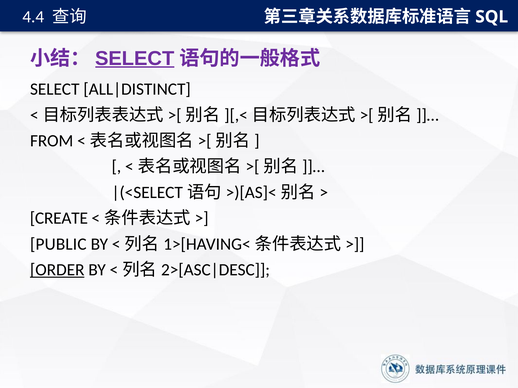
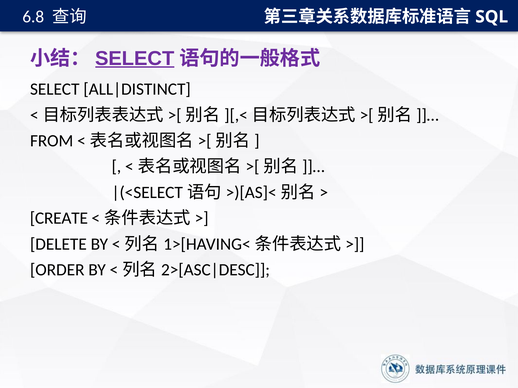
4.4: 4.4 -> 6.8 (33, 17)
PUBLIC: PUBLIC -> DELETE (58, 244)
ORDER underline: present -> none (57, 270)
